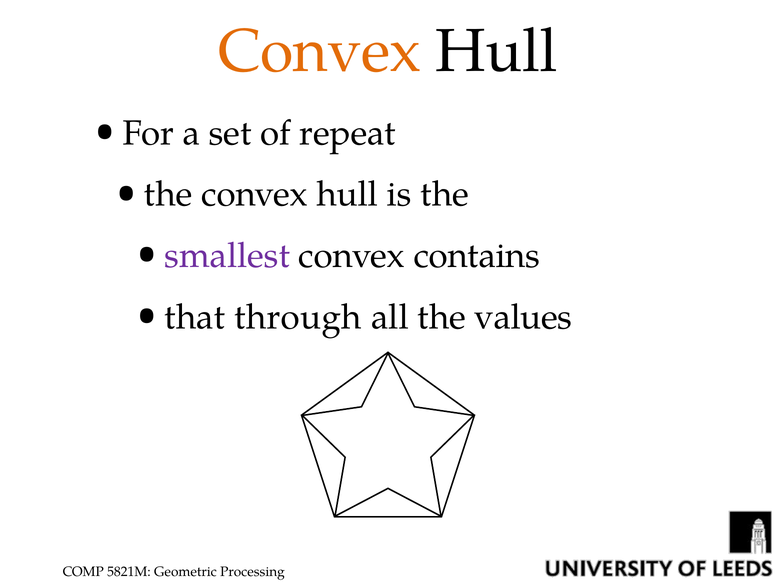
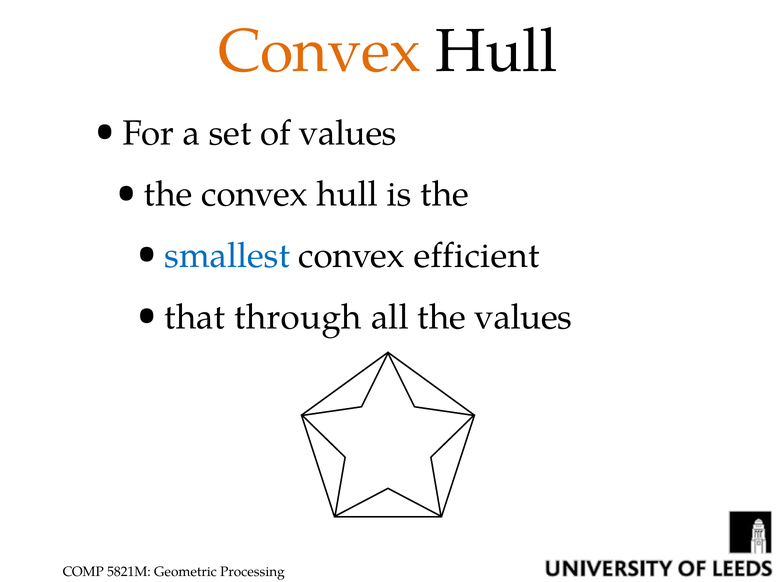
of repeat: repeat -> values (348, 133)
smallest colour: purple -> blue (227, 256)
contains: contains -> efficient (477, 256)
